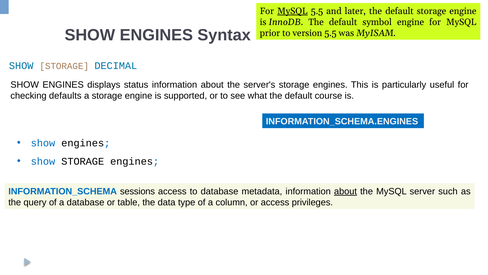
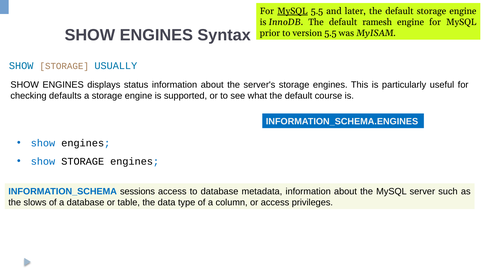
symbol: symbol -> ramesh (377, 22)
DECIMAL: DECIMAL -> USUALLY (116, 66)
about underline: present -> none (345, 191)
query: query -> slows (35, 202)
